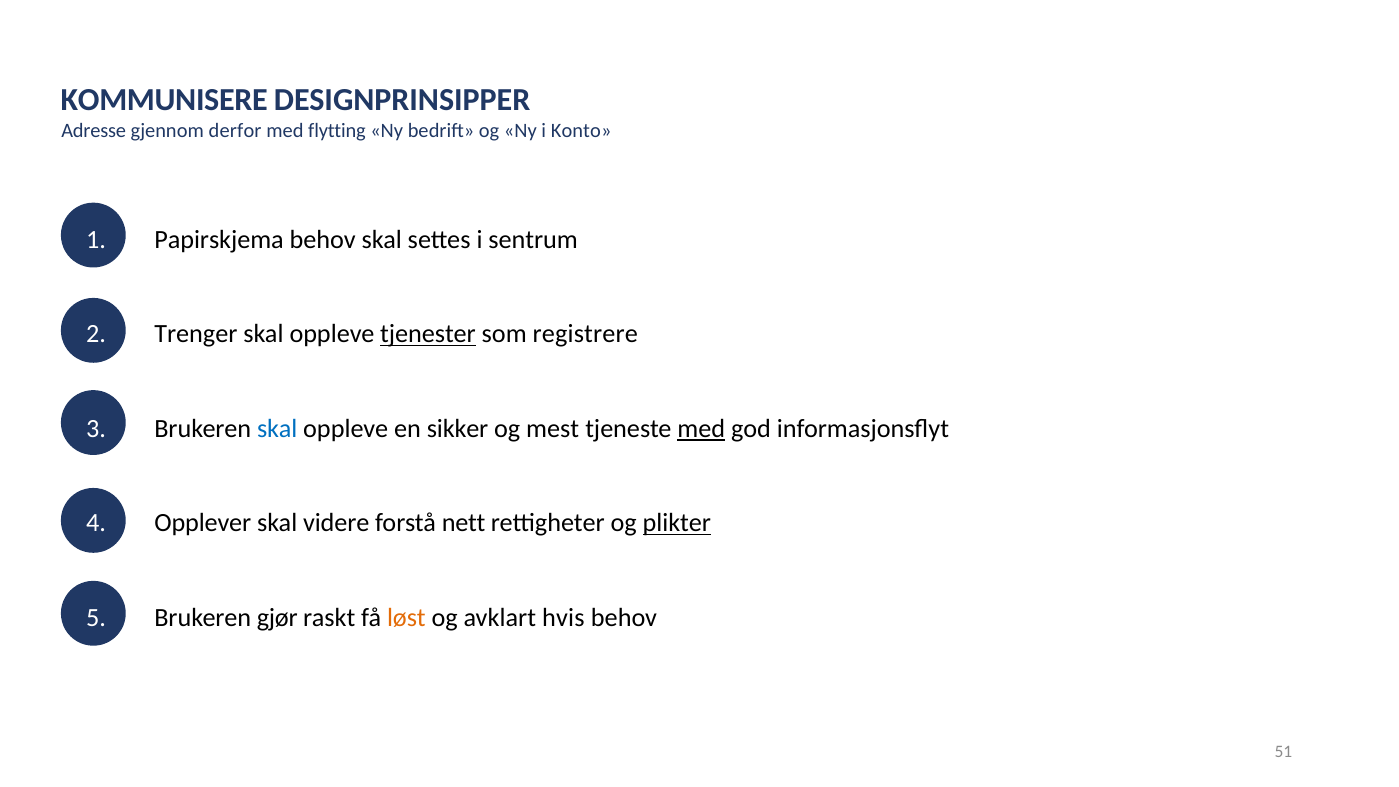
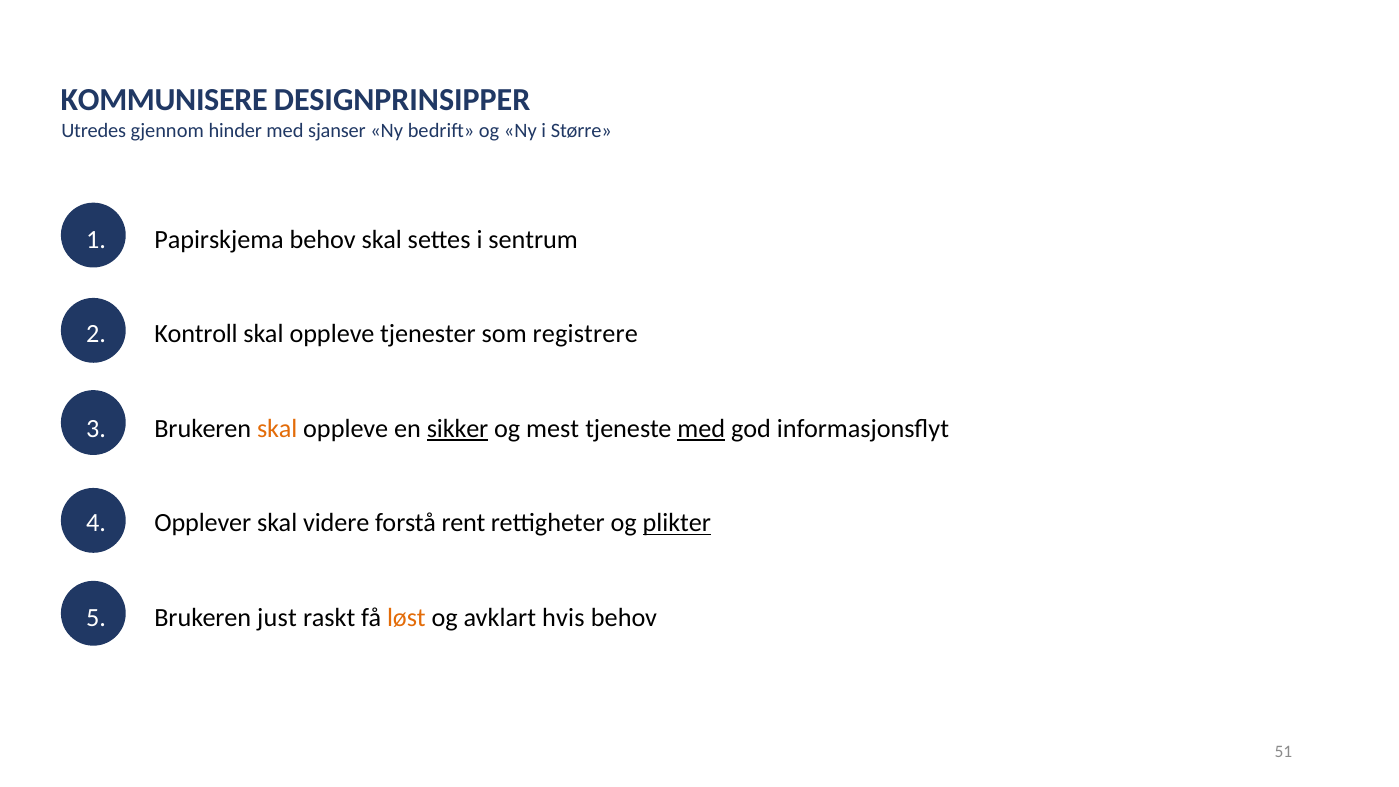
Adresse: Adresse -> Utredes (94, 130)
derfor: derfor -> hinder (235, 130)
flytting: flytting -> sjanser (337, 130)
Konto: Konto -> Større (581, 130)
Trenger: Trenger -> Kontroll (196, 334)
tjenester underline: present -> none (428, 334)
skal colour: blue -> orange (277, 429)
sikker underline: none -> present (458, 429)
nett: nett -> rent (464, 523)
gjør: gjør -> just (277, 618)
